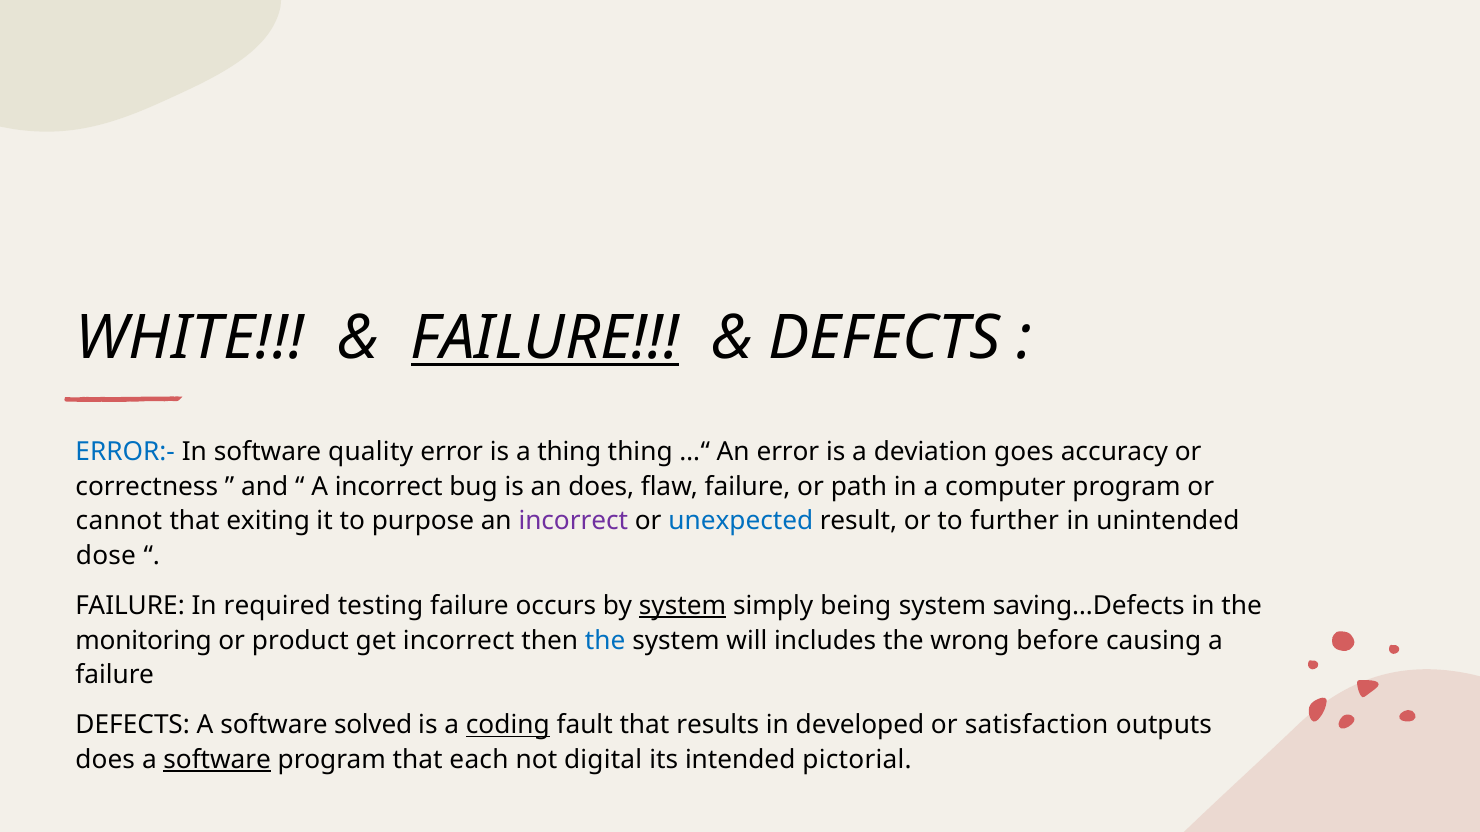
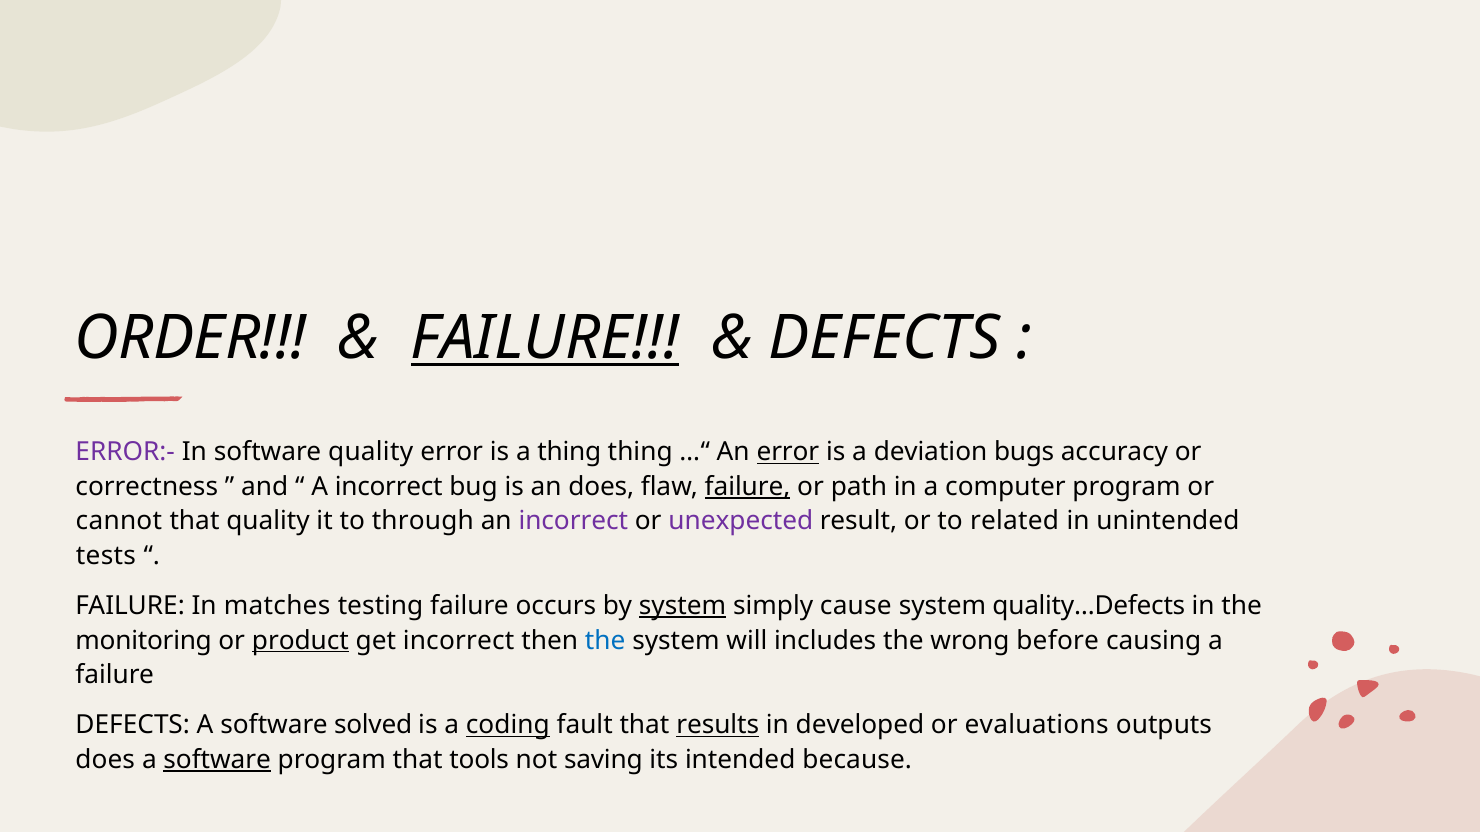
WHITE: WHITE -> ORDER (191, 338)
ERROR:- colour: blue -> purple (125, 452)
error underline: none -> present (788, 452)
goes: goes -> bugs (1024, 452)
failure underline: none -> present (748, 487)
that exiting: exiting -> quality (268, 522)
purpose: purpose -> through (423, 522)
unexpected colour: blue -> purple (741, 522)
further: further -> related (1015, 522)
dose: dose -> tests (106, 556)
required: required -> matches (277, 606)
being: being -> cause (856, 606)
saving…Defects: saving…Defects -> quality…Defects (1089, 606)
product underline: none -> present (300, 641)
results underline: none -> present (718, 725)
satisfaction: satisfaction -> evaluations (1037, 725)
each: each -> tools (479, 760)
digital: digital -> saving (603, 760)
pictorial: pictorial -> because (857, 760)
